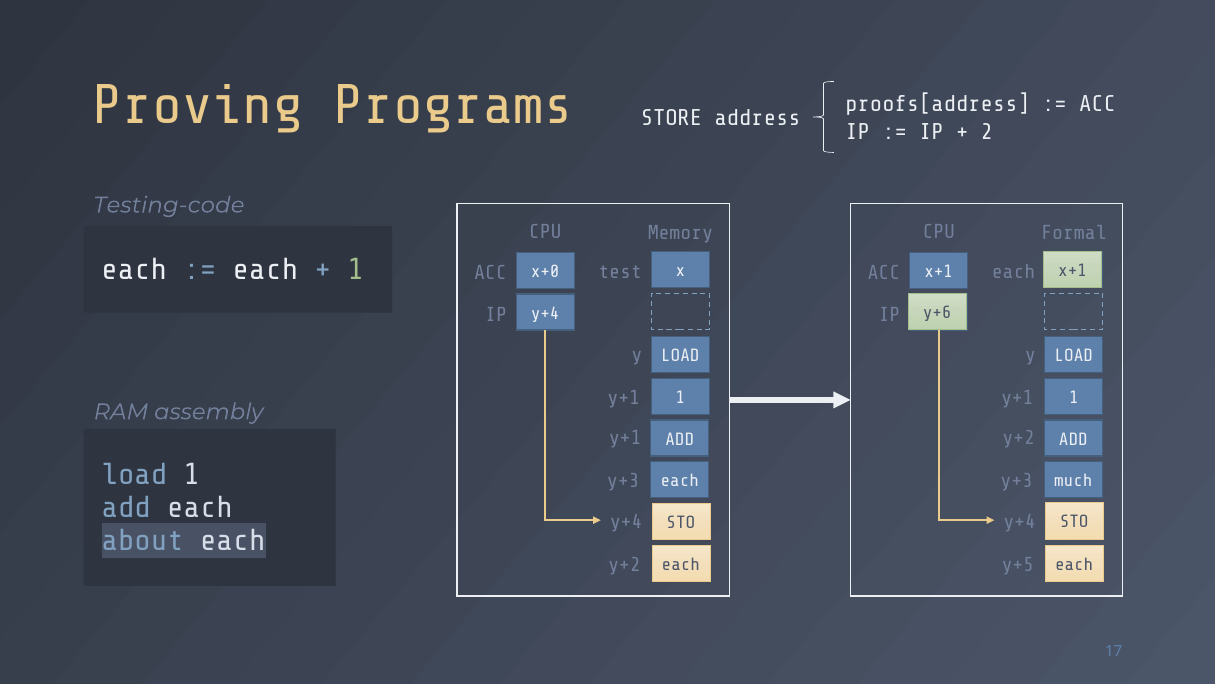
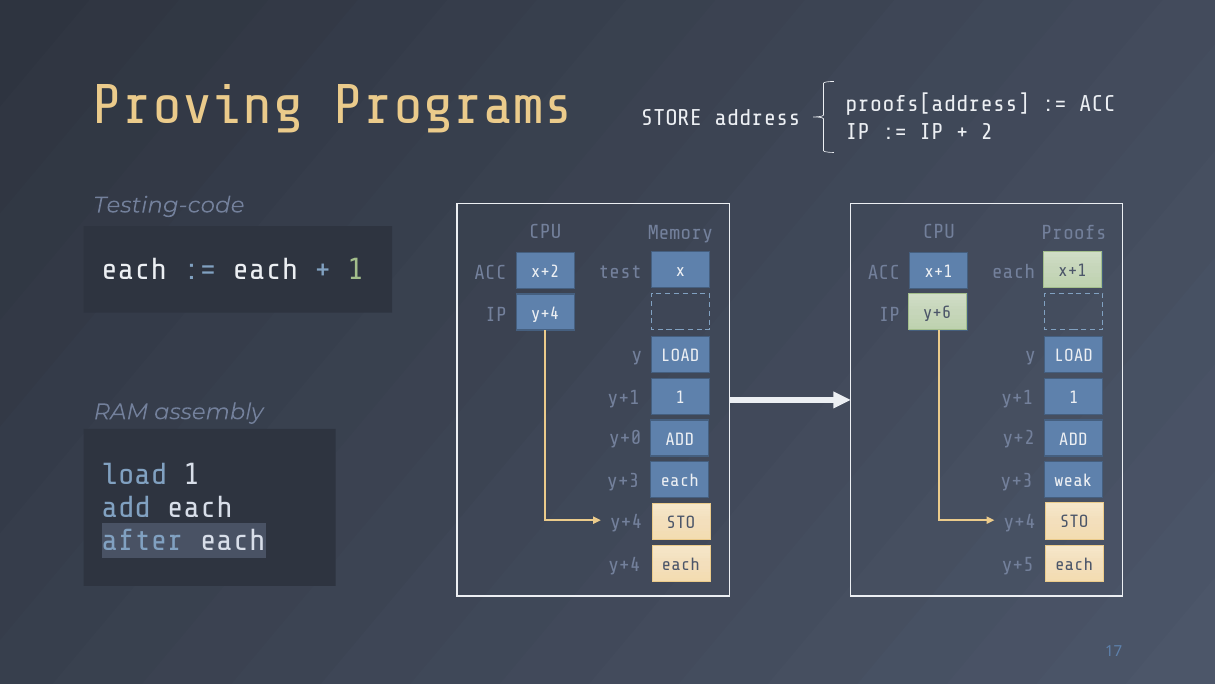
Formal: Formal -> Proofs (1074, 233)
x+0: x+0 -> x+2 (545, 271)
y+1: y+1 -> y+0 (625, 438)
much: much -> weak (1073, 481)
about: about -> after (143, 540)
y+2: y+2 -> y+4 (624, 564)
